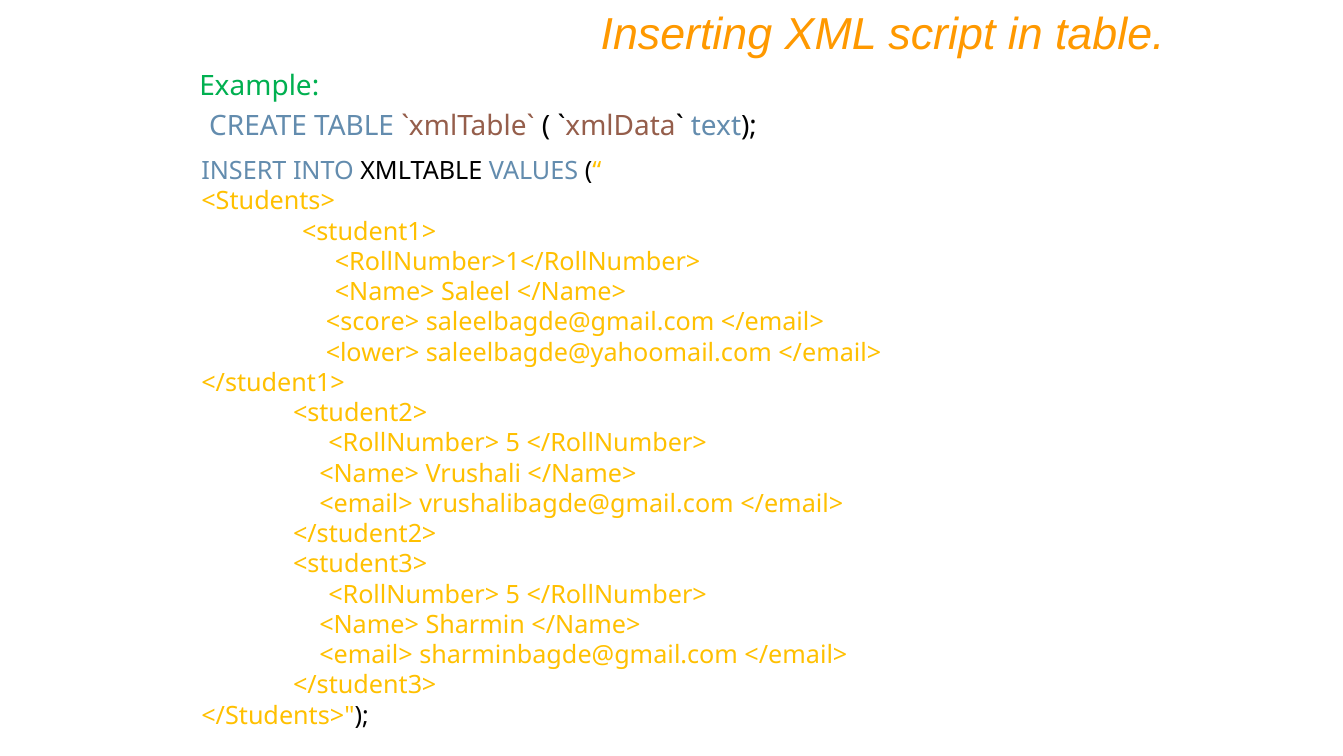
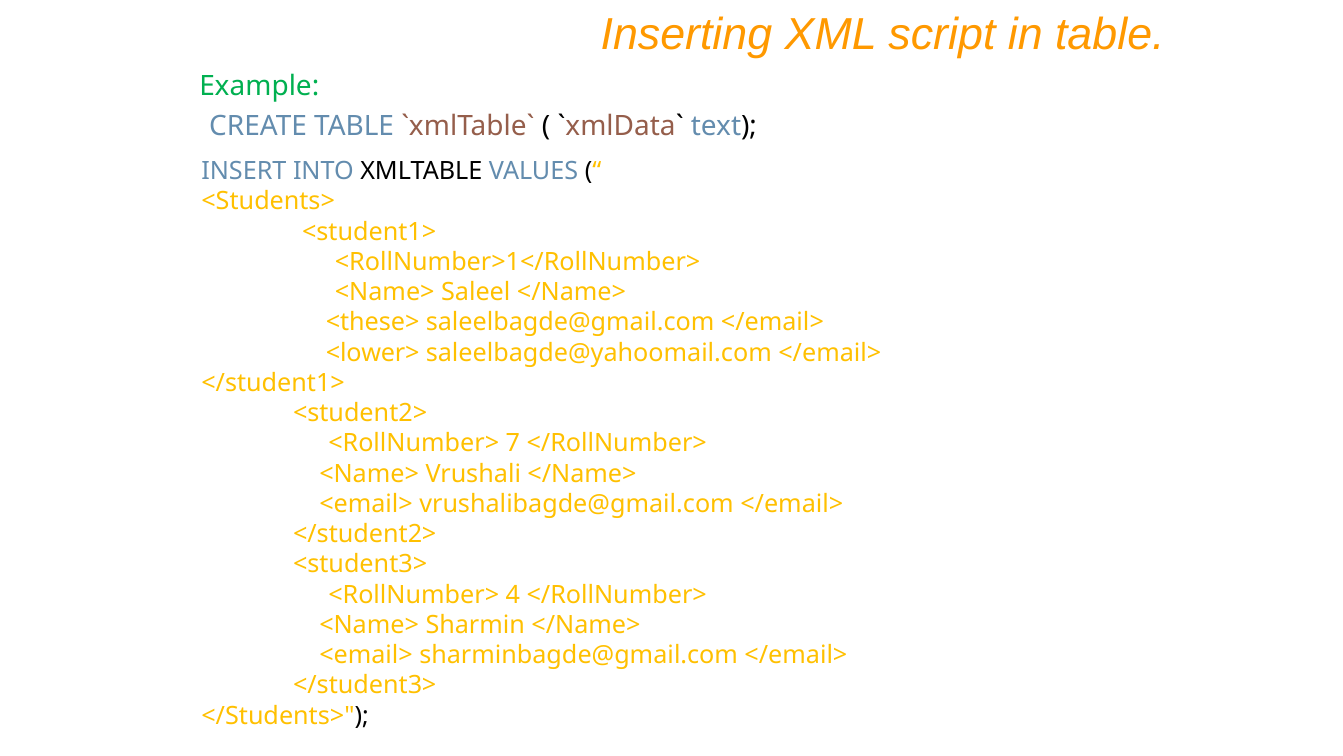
<score>: <score> -> <these> (373, 322)
5: 5 -> 7 (513, 443)
5: 5 -> 4 (513, 594)
